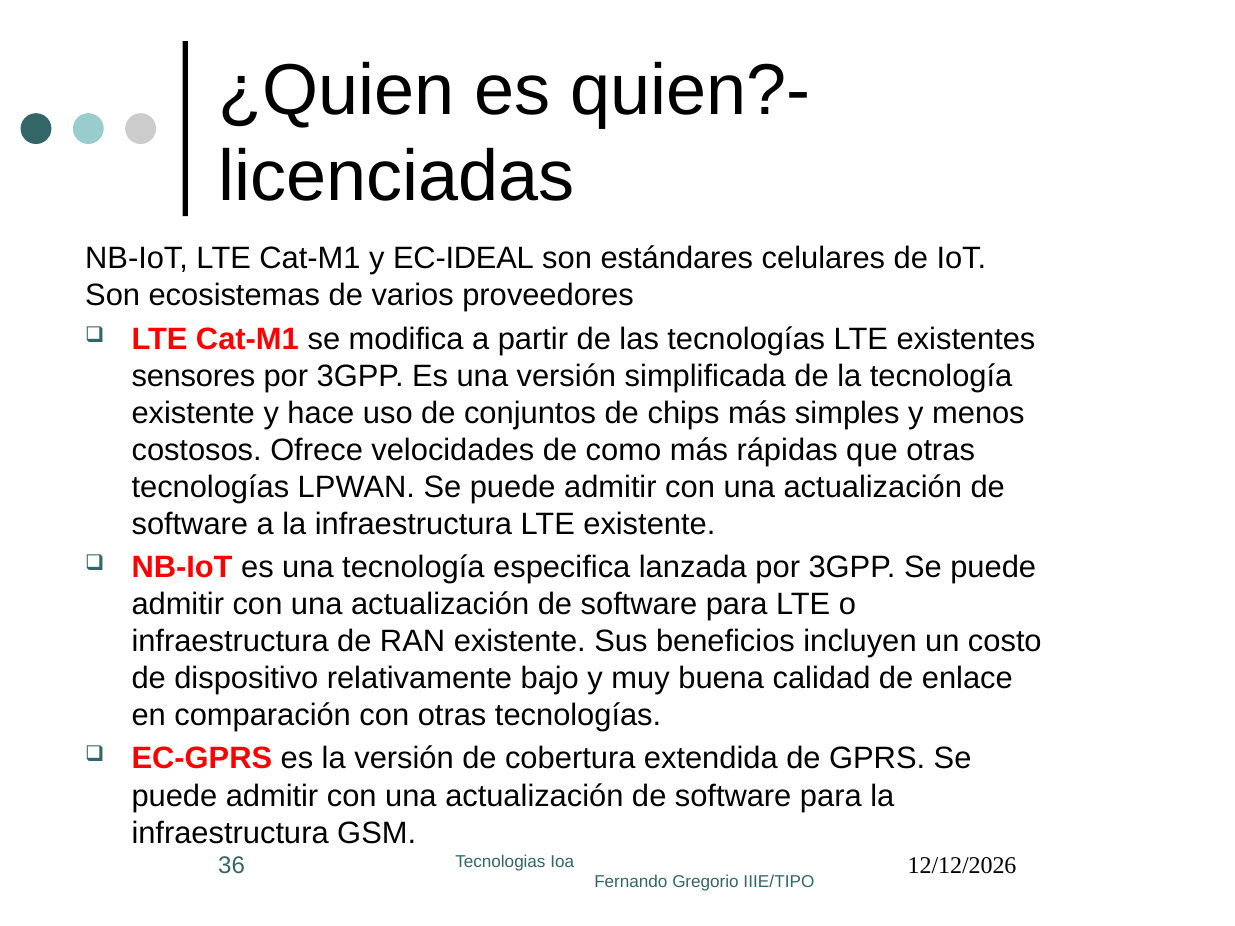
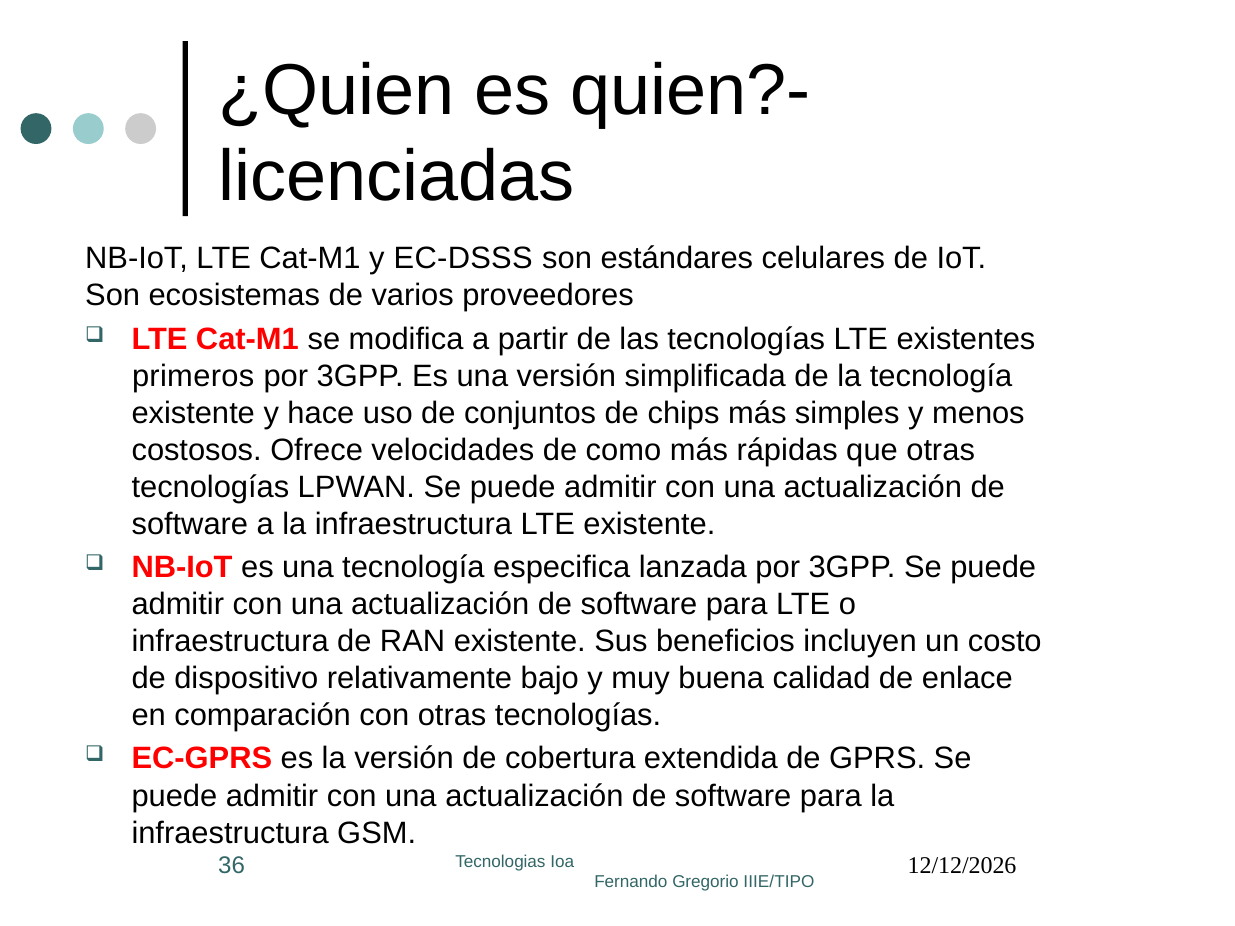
EC-IDEAL: EC-IDEAL -> EC-DSSS (463, 259)
sensores: sensores -> primeros (193, 376)
